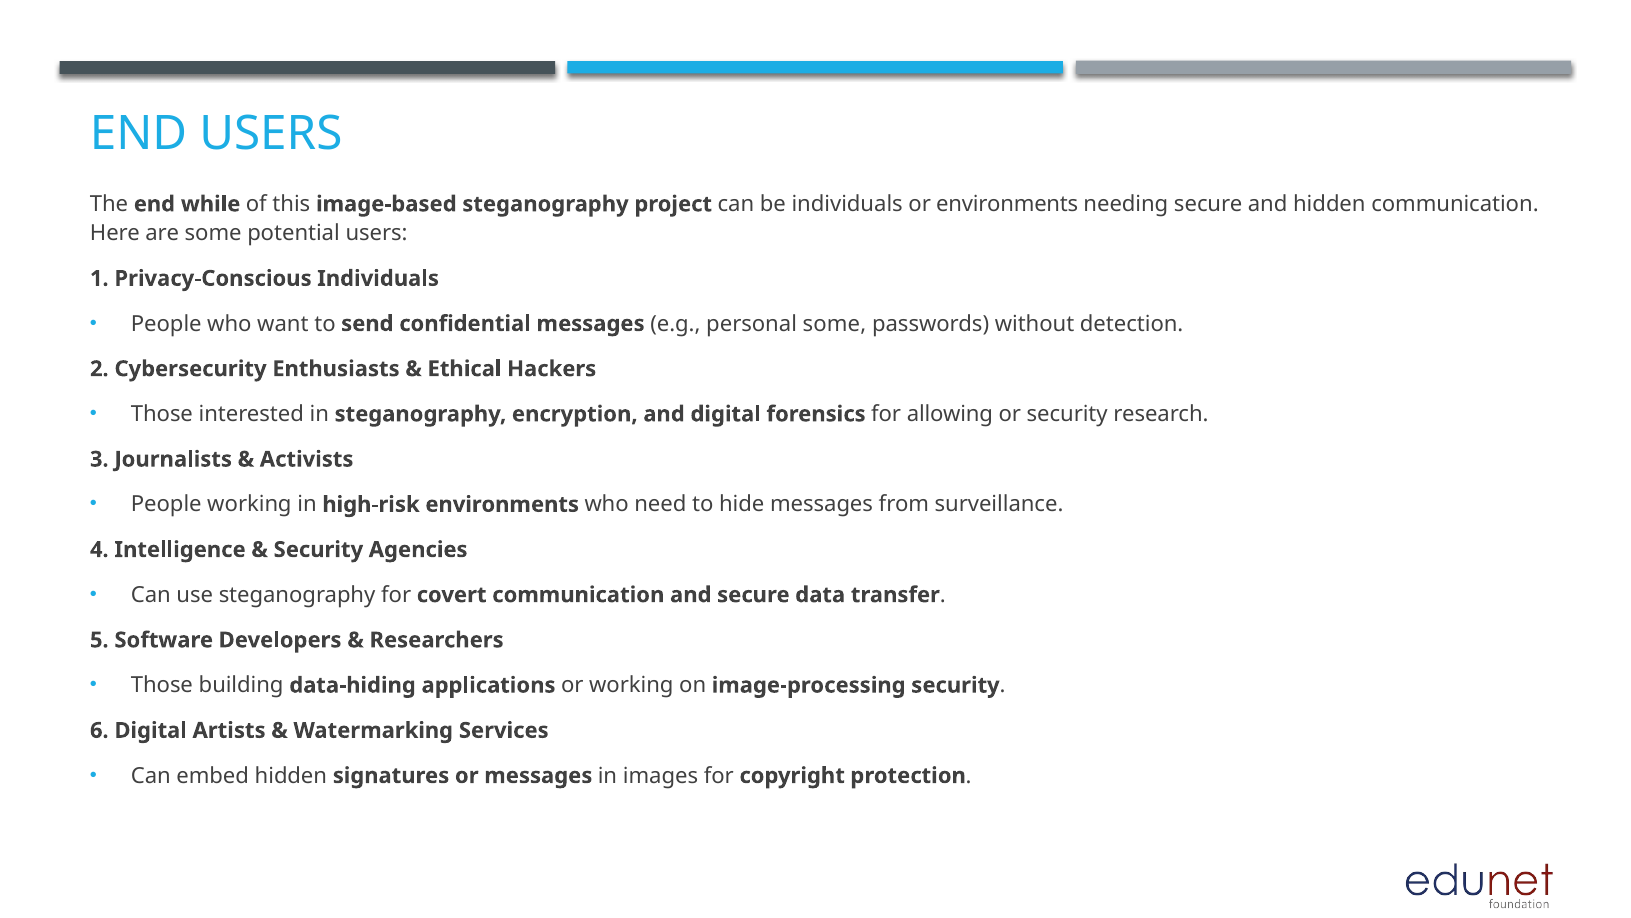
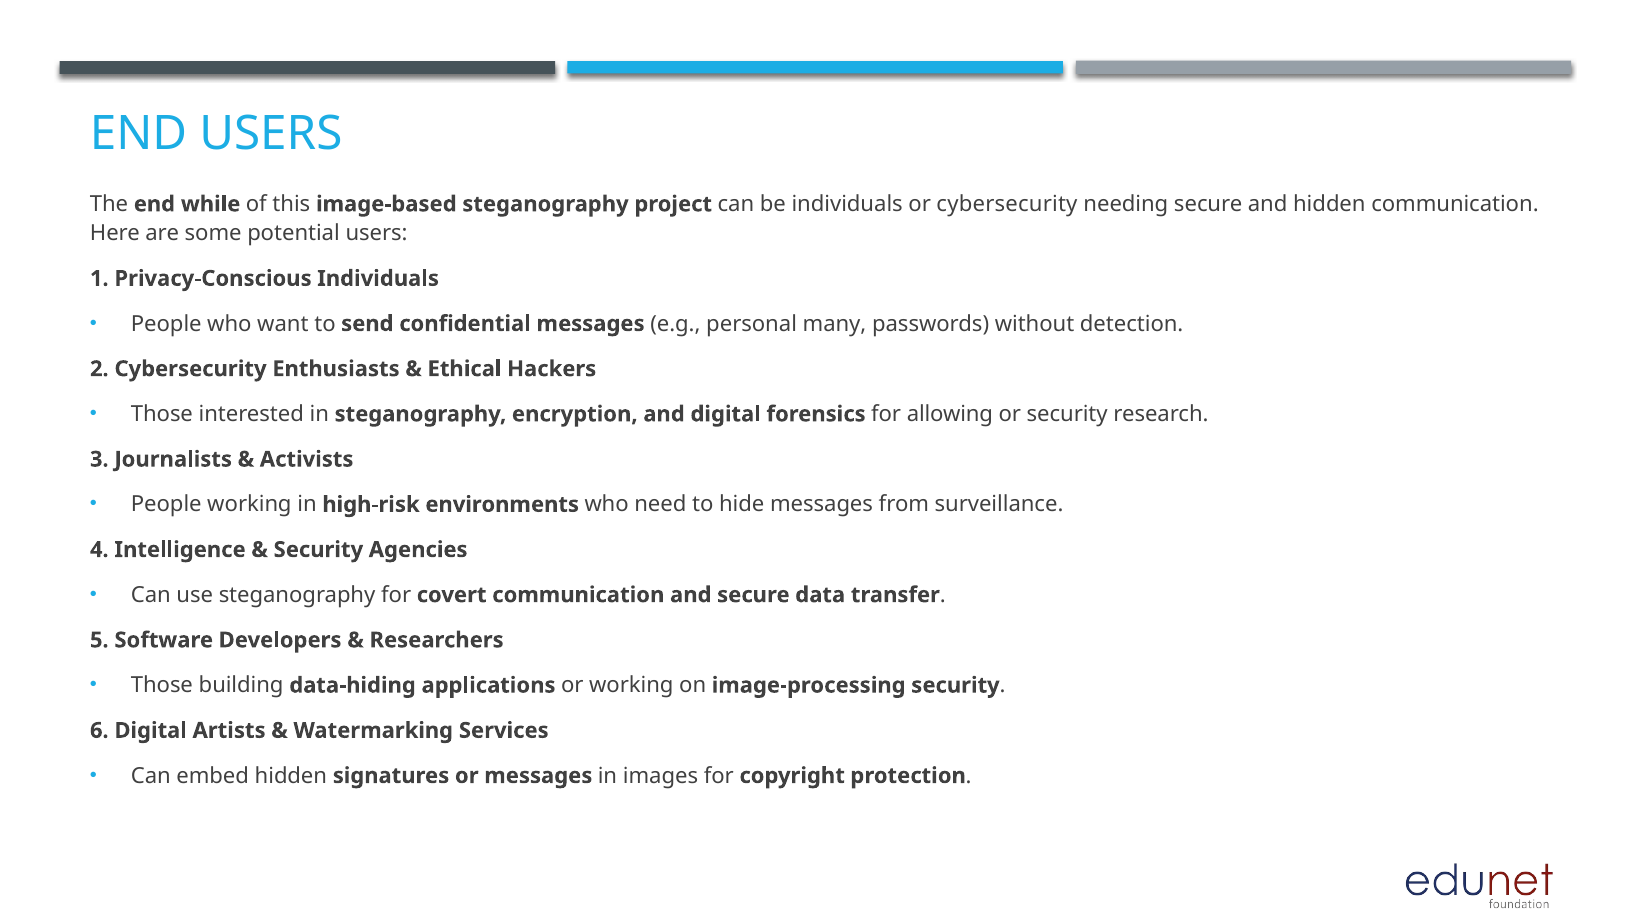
or environments: environments -> cybersecurity (1007, 204)
personal some: some -> many (835, 324)
